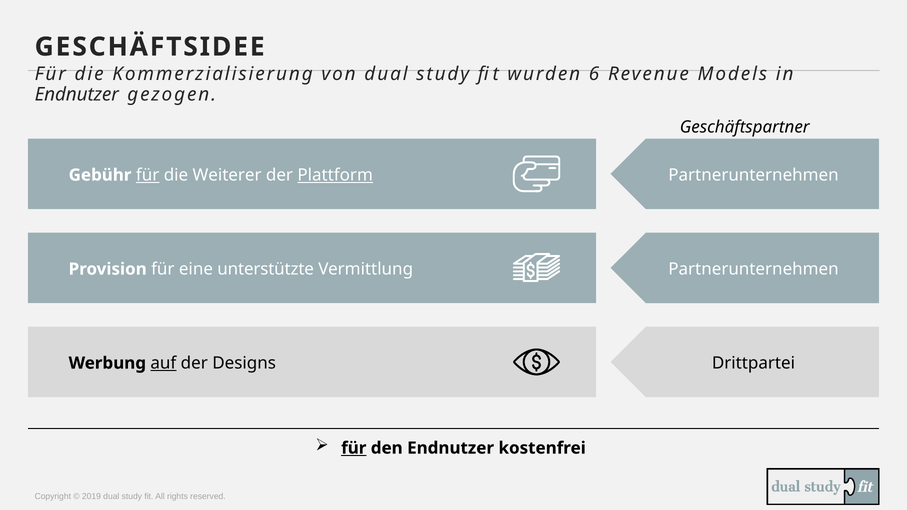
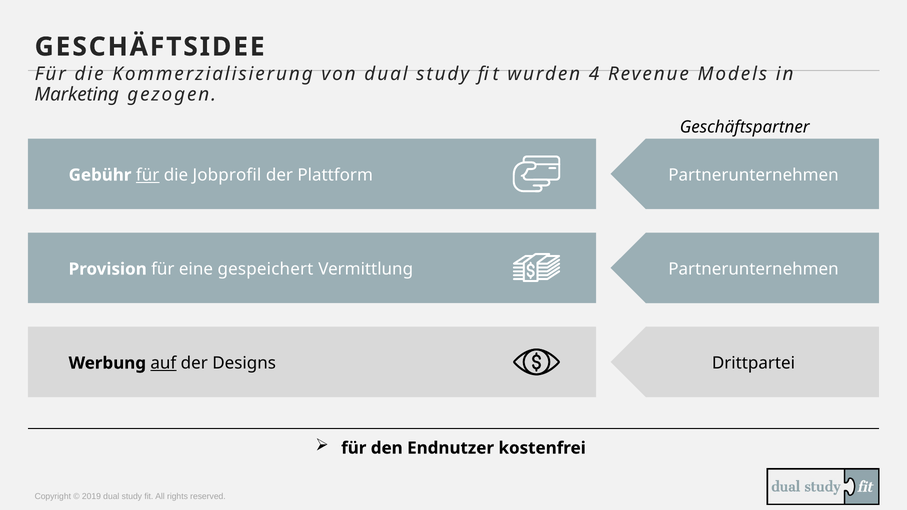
6: 6 -> 4 (594, 74)
Endnutzer: Endnutzer -> Marketing (77, 94)
Weiterer: Weiterer -> Jobprofil (227, 175)
Plattform underline: present -> none (335, 175)
unterstützte: unterstützte -> gespeichert (265, 269)
für underline: present -> none (354, 448)
